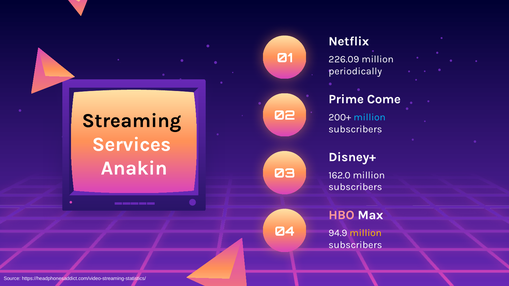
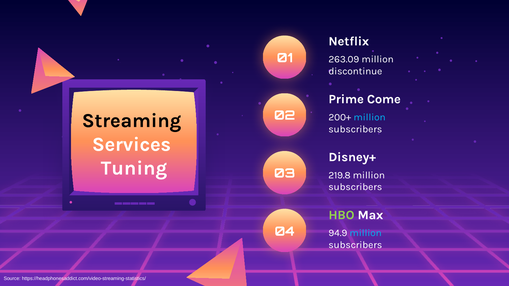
226.09: 226.09 -> 263.09 (344, 59)
periodically: periodically -> discontinue (355, 71)
Anakin: Anakin -> Tuning (134, 168)
162.0: 162.0 -> 219.8 (339, 175)
HBO colour: pink -> light green (341, 215)
million colour: yellow -> light blue (366, 233)
